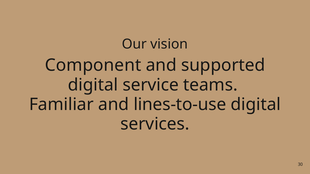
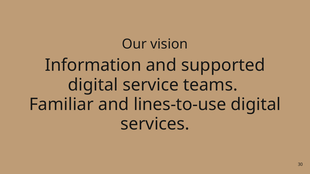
Component: Component -> Information (93, 65)
